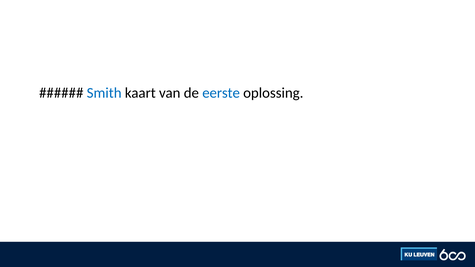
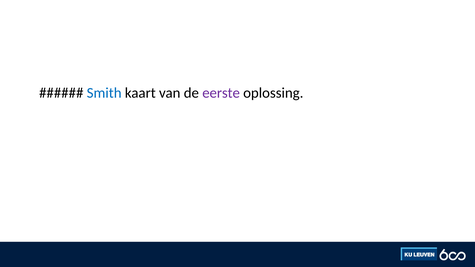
eerste colour: blue -> purple (221, 93)
